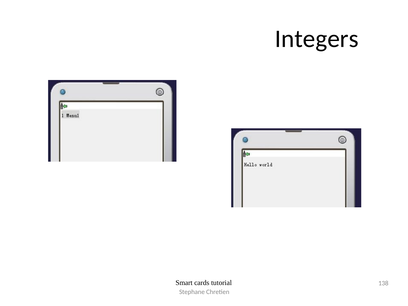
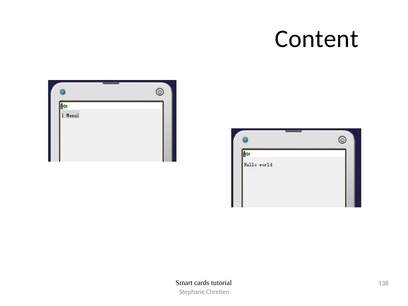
Integers: Integers -> Content (317, 39)
